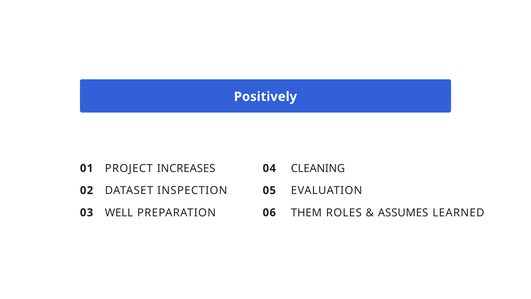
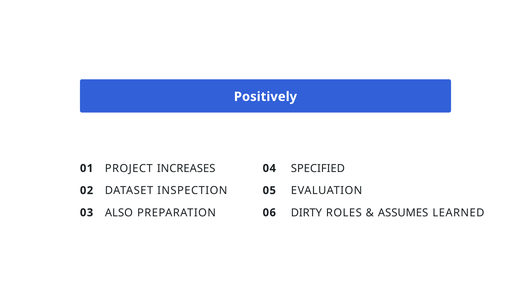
CLEANING: CLEANING -> SPECIFIED (318, 168)
WELL: WELL -> ALSO (119, 212)
THEM: THEM -> DIRTY (306, 212)
